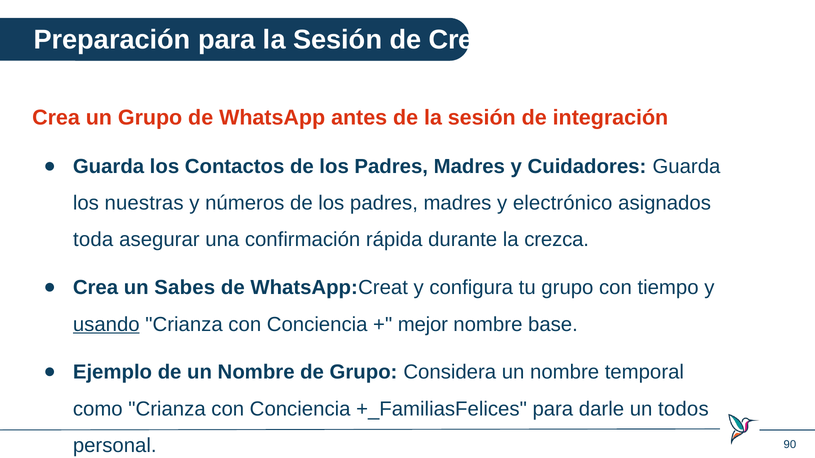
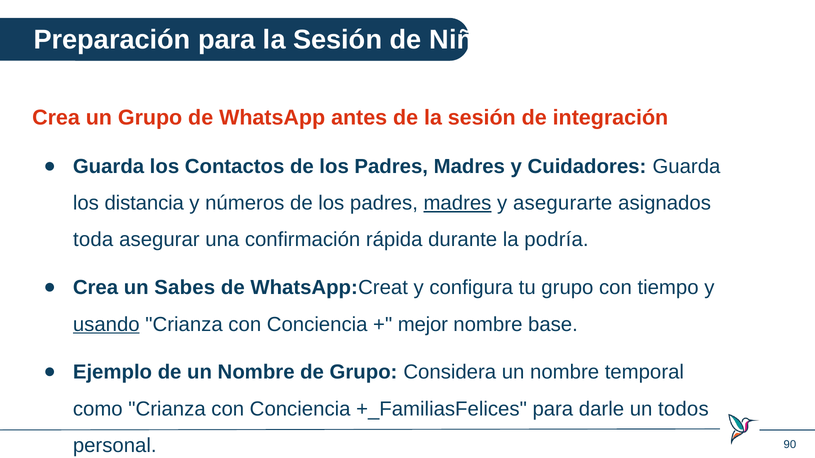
Creo: Creo -> Niña (459, 40)
nuestras: nuestras -> distancia (144, 203)
madres underline: none -> present (457, 203)
electrónico: electrónico -> asegurarte (563, 203)
crezca: crezca -> podría (556, 240)
